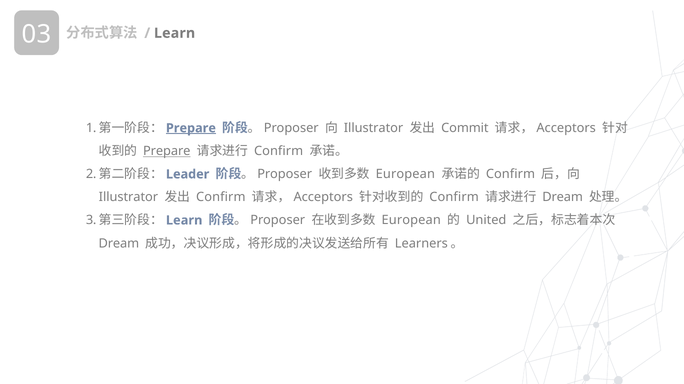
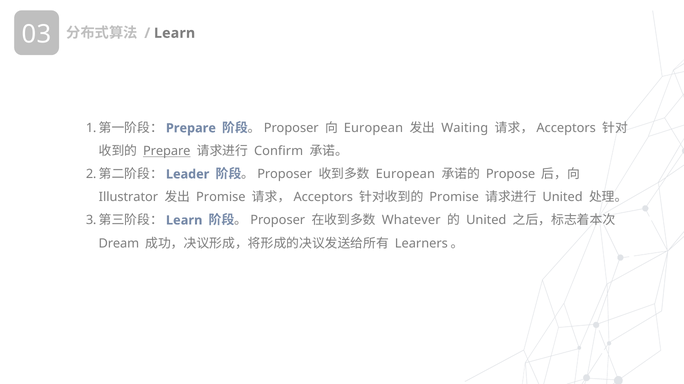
Prepare underline: present -> none (191, 128)
Illustrator: Illustrator -> European (373, 128)
Commit: Commit -> Waiting (465, 128)
Confirm: Confirm -> Propose (511, 175)
Confirm: Confirm -> Promise (221, 198)
Confirm: Confirm -> Promise (454, 198)
Dream: Dream -> United (563, 198)
European: European -> Whatever (411, 221)
